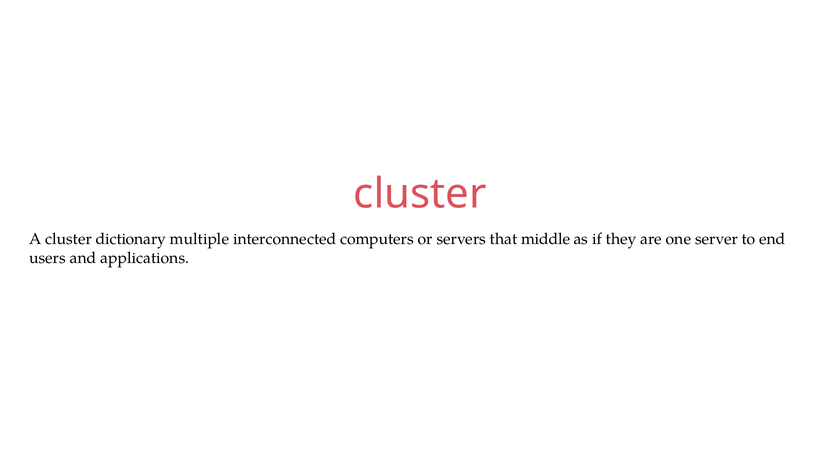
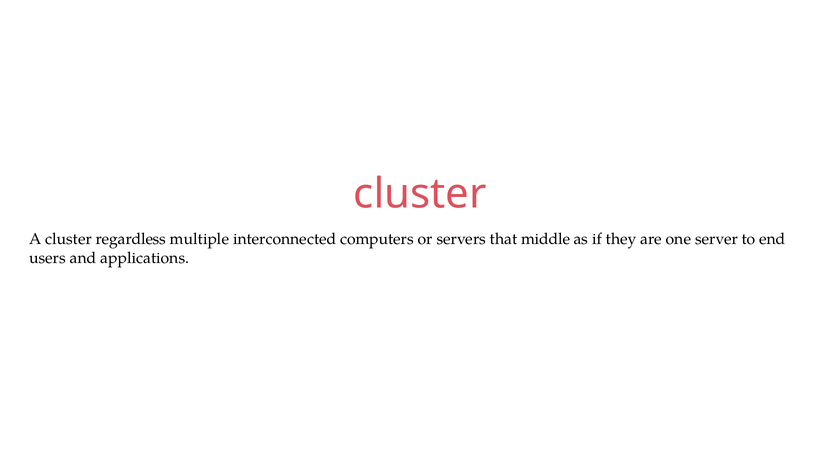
dictionary: dictionary -> regardless (131, 239)
